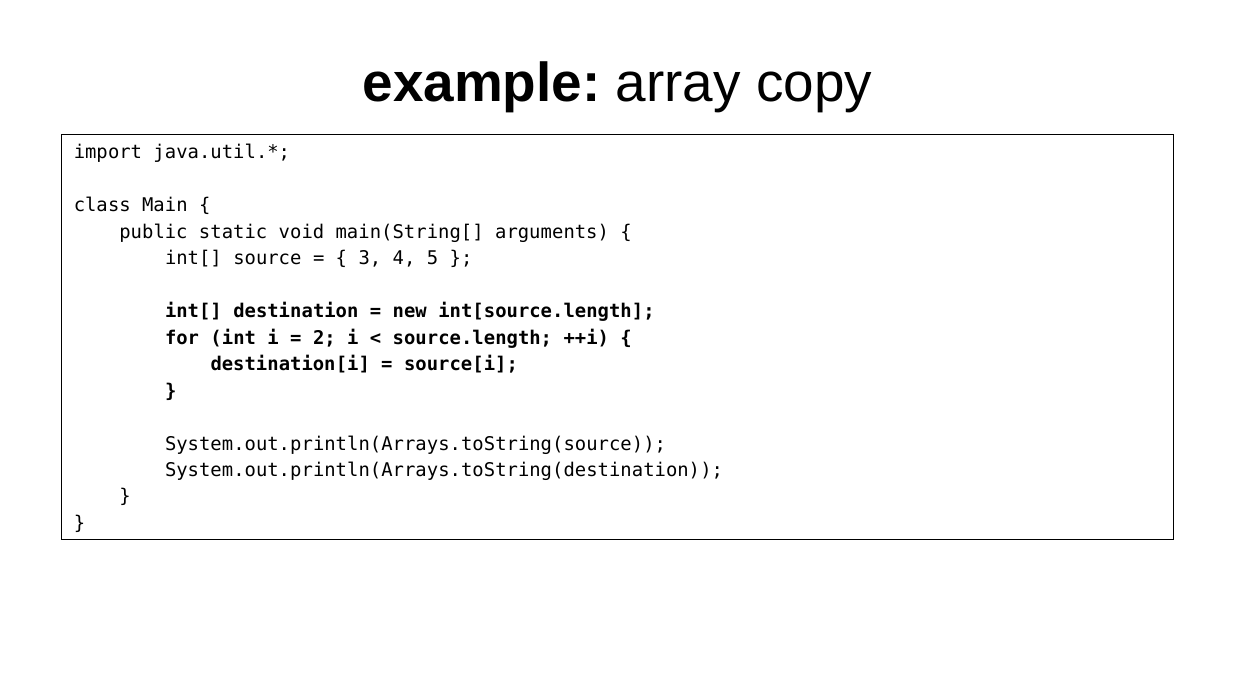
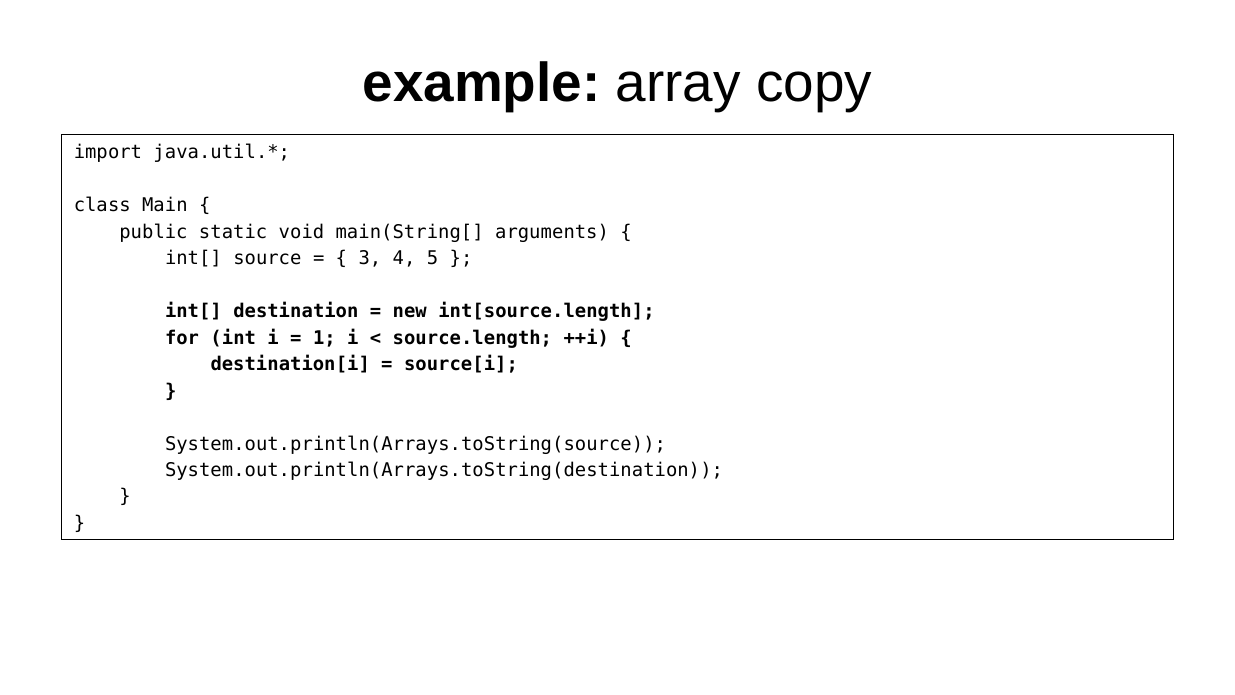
2: 2 -> 1 (324, 338)
